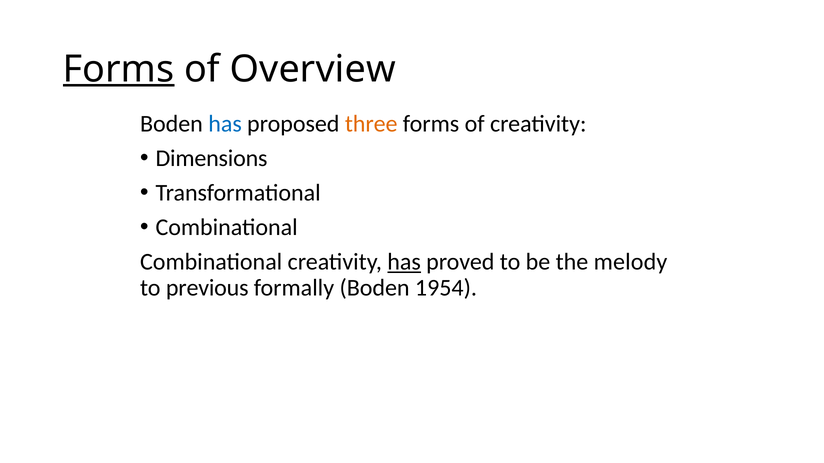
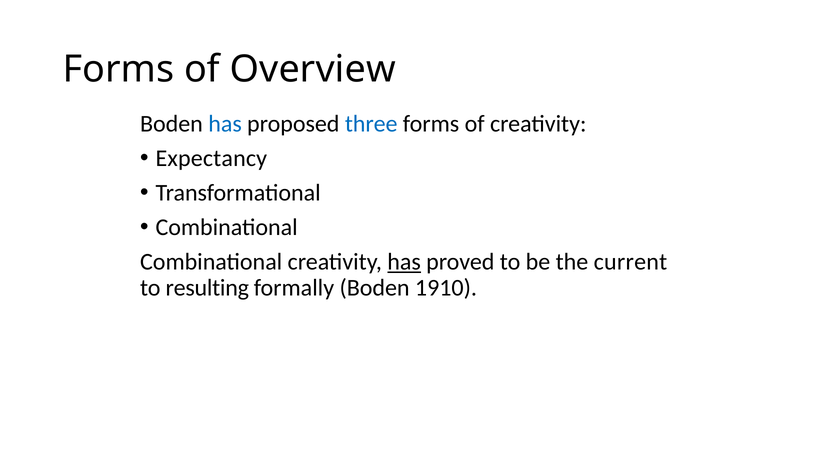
Forms underline: present -> none (119, 69)
three colour: orange -> blue (371, 124)
Dimensions: Dimensions -> Expectancy (211, 159)
melody: melody -> current (630, 262)
previous: previous -> resulting (207, 288)
1954: 1954 -> 1910 (446, 288)
